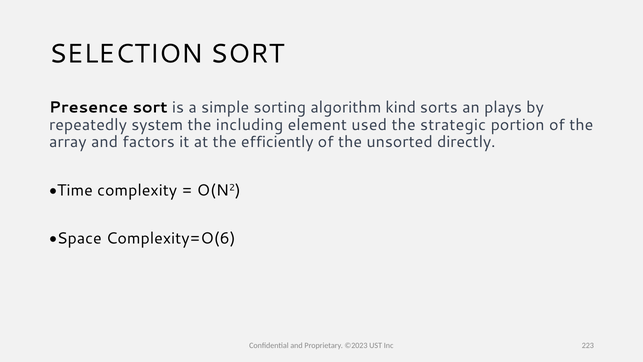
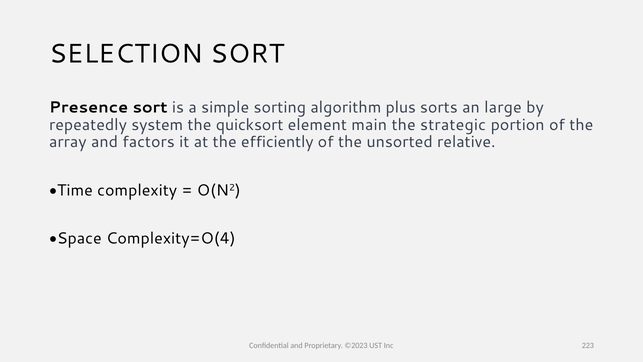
kind: kind -> plus (401, 107)
plays: plays -> large (503, 107)
including: including -> quicksort (250, 125)
used: used -> main (369, 125)
directly: directly -> relative (466, 142)
Complexity=O(6: Complexity=O(6 -> Complexity=O(4 (171, 238)
